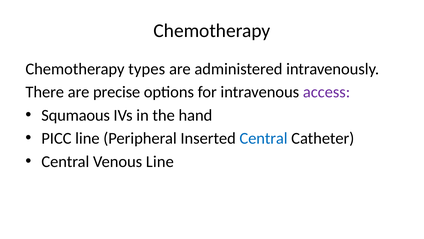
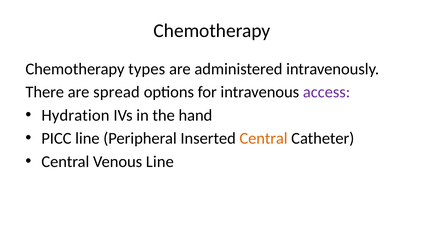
precise: precise -> spread (116, 92)
Squmaous: Squmaous -> Hydration (75, 115)
Central colour: blue -> orange (264, 138)
